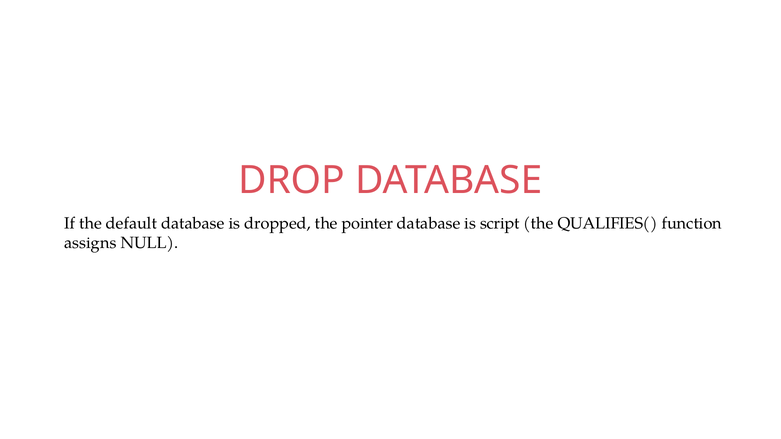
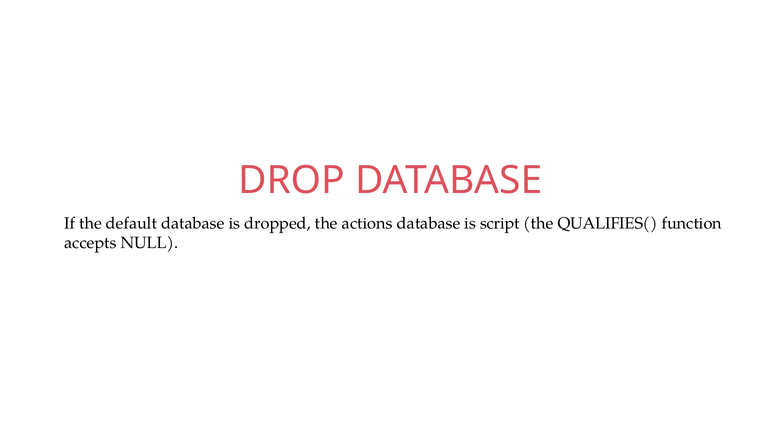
pointer: pointer -> actions (367, 224)
assigns: assigns -> accepts (90, 243)
